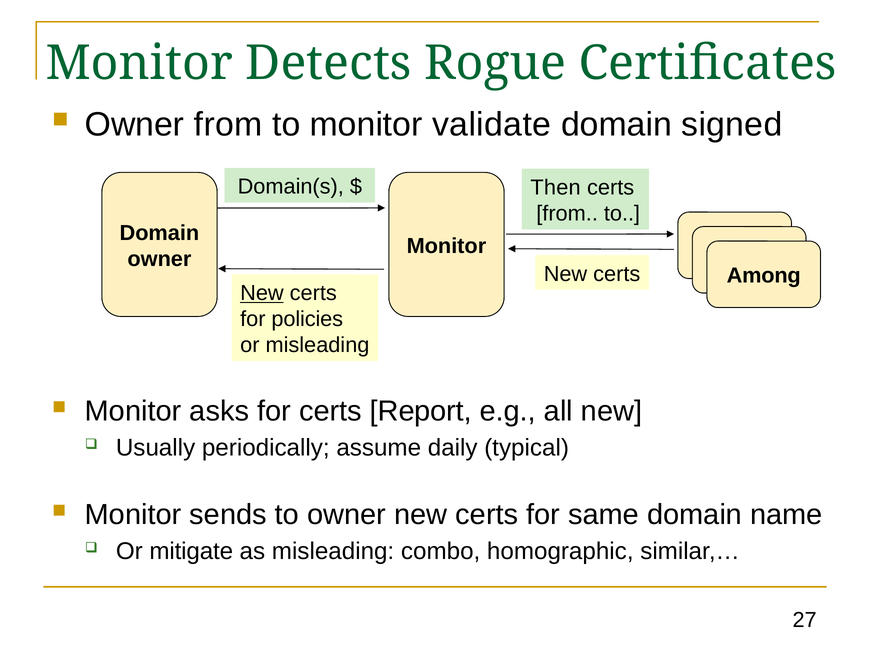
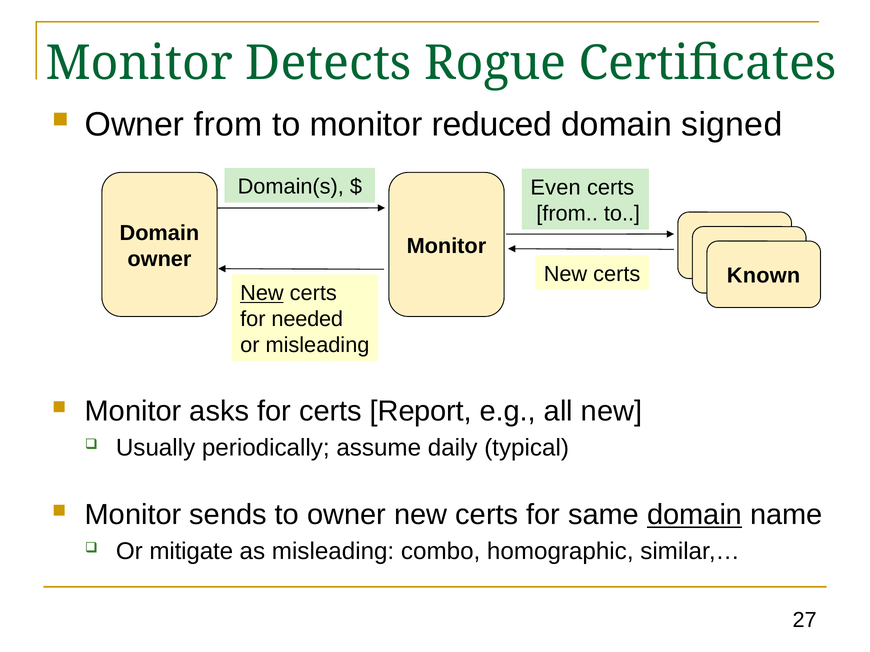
validate: validate -> reduced (492, 125)
Then: Then -> Even (556, 188)
Among: Among -> Known (764, 276)
policies: policies -> needed (307, 319)
domain underline: none -> present (695, 515)
